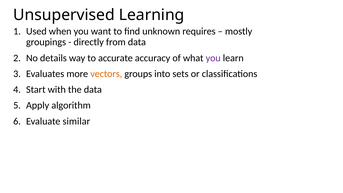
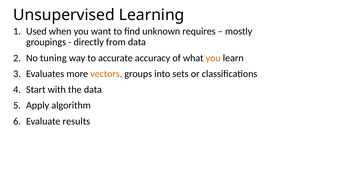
details: details -> tuning (53, 58)
you colour: purple -> orange (213, 58)
similar: similar -> results (76, 121)
